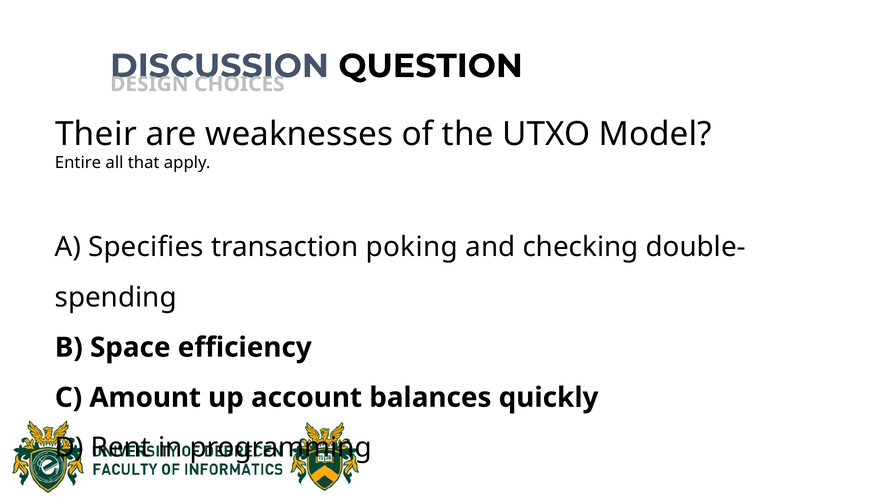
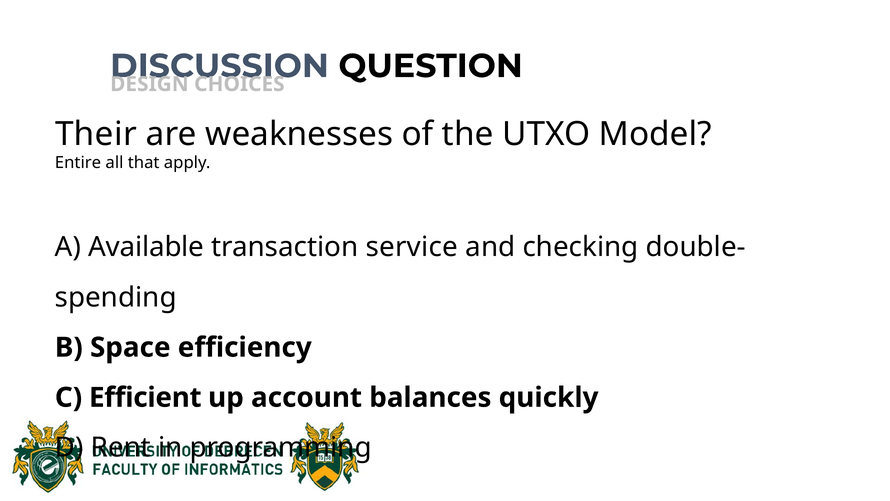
Specifies: Specifies -> Available (146, 247)
poking: poking -> service (412, 247)
Amount: Amount -> Efficient (145, 397)
